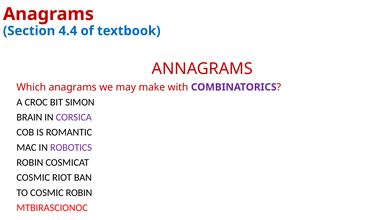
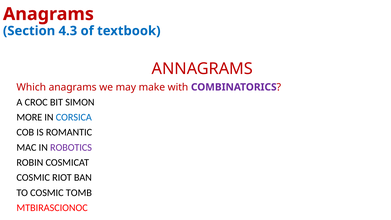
4.4: 4.4 -> 4.3 (68, 31)
BRAIN: BRAIN -> MORE (29, 117)
CORSICA colour: purple -> blue (74, 117)
COSMIC ROBIN: ROBIN -> TOMB (79, 193)
